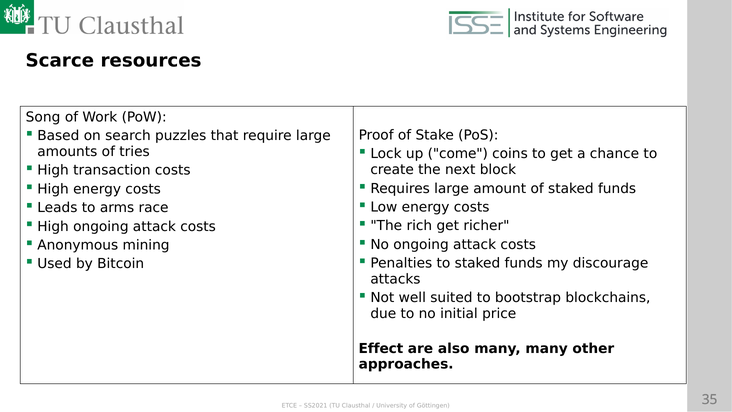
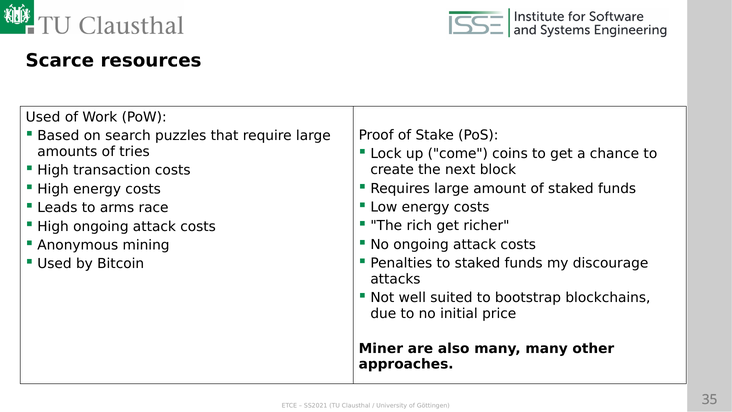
Song: Song -> Used (43, 117)
Effect: Effect -> Miner (381, 348)
